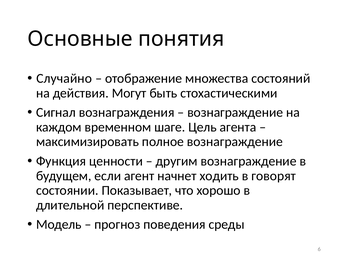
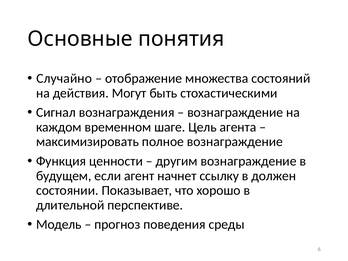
ходить: ходить -> ссылку (219, 176)
говорят: говорят -> должен (274, 176)
